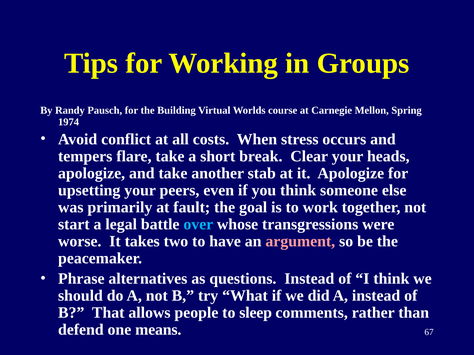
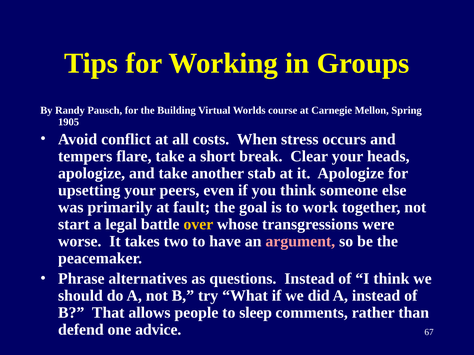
1974: 1974 -> 1905 (69, 122)
over colour: light blue -> yellow (198, 225)
means: means -> advice (158, 330)
